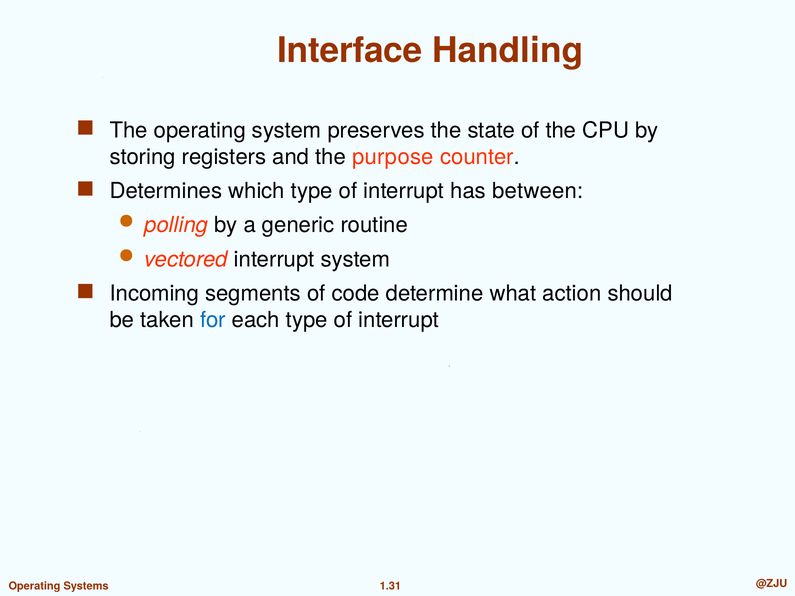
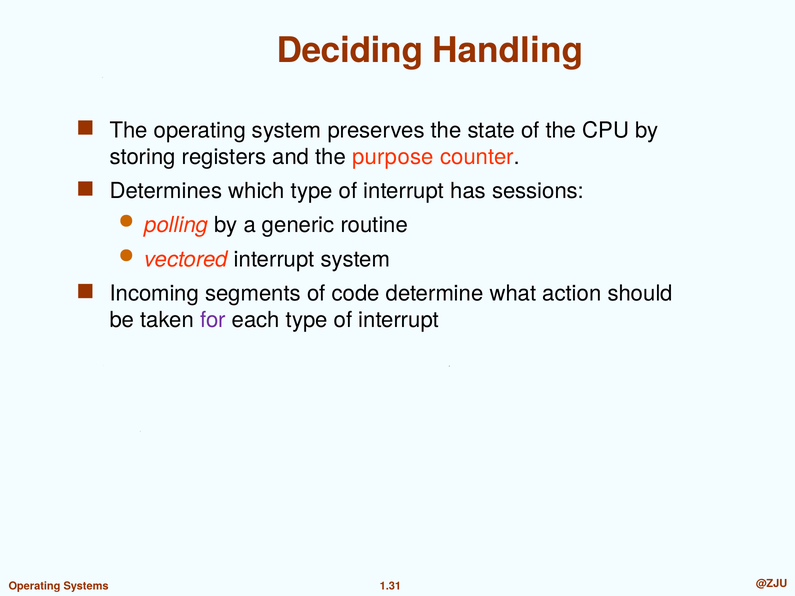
Interface: Interface -> Deciding (350, 51)
between: between -> sessions (538, 191)
for colour: blue -> purple (213, 320)
